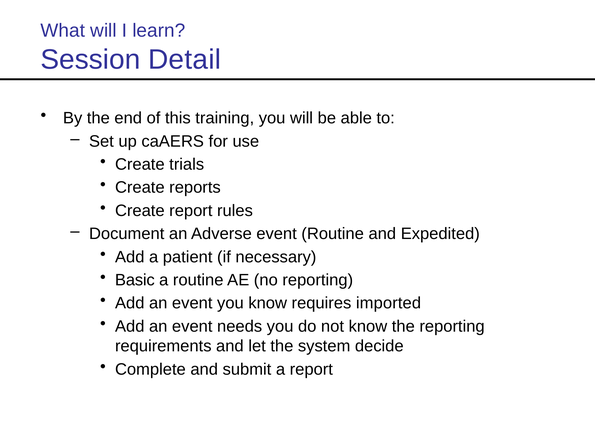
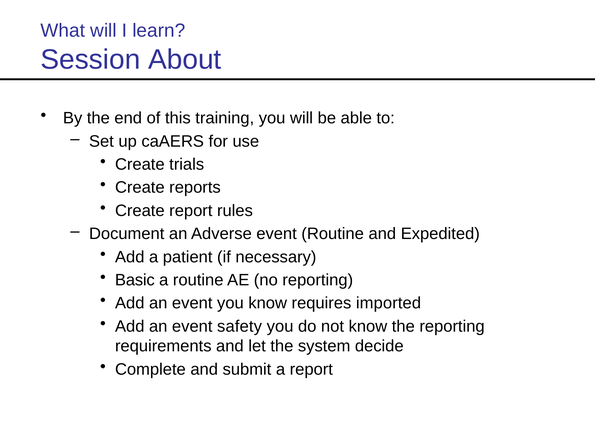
Detail: Detail -> About (185, 59)
needs: needs -> safety (240, 326)
